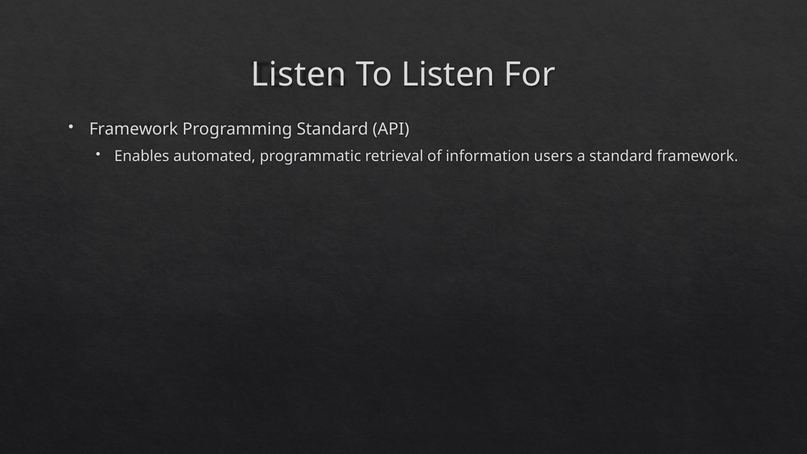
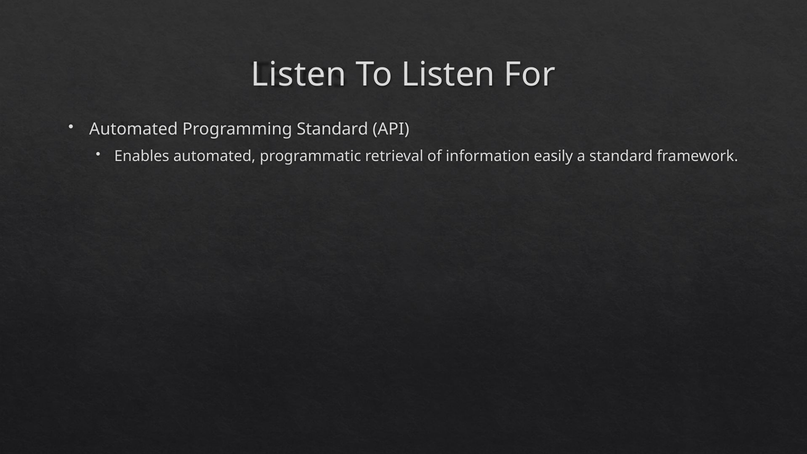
Framework: Framework -> Automated (134, 129)
users: users -> easily (553, 156)
